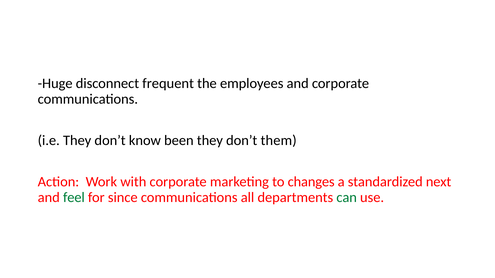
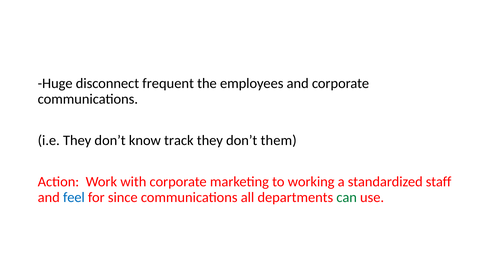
been: been -> track (179, 141)
changes: changes -> working (311, 182)
next: next -> staff (439, 182)
feel colour: green -> blue (74, 198)
